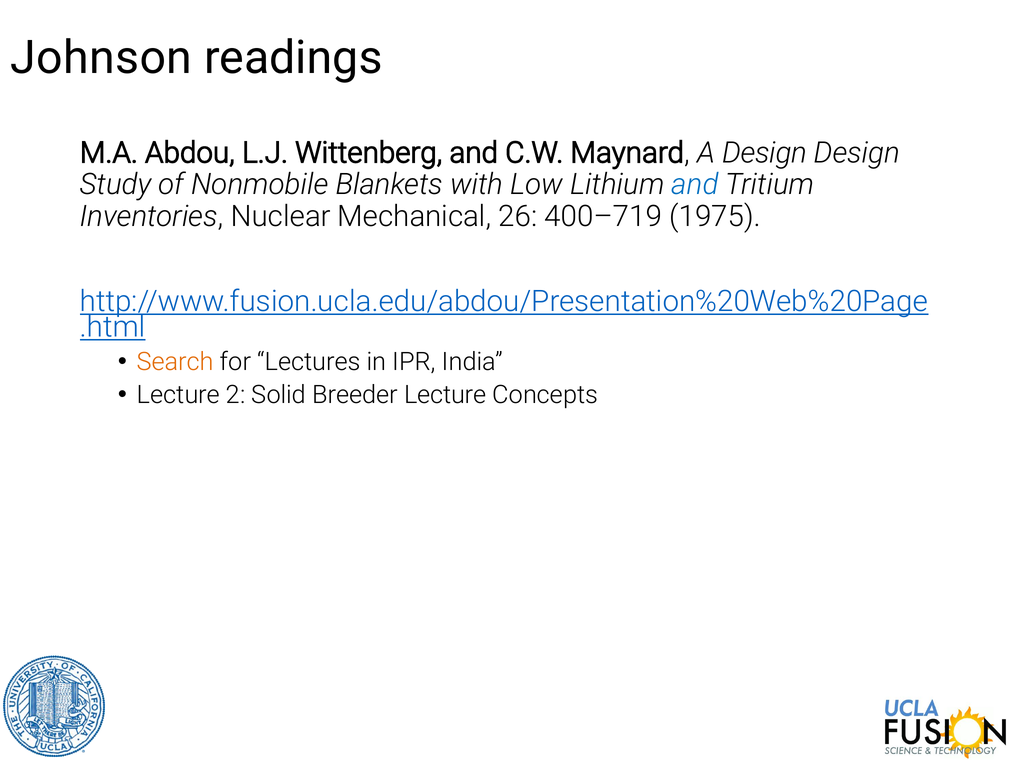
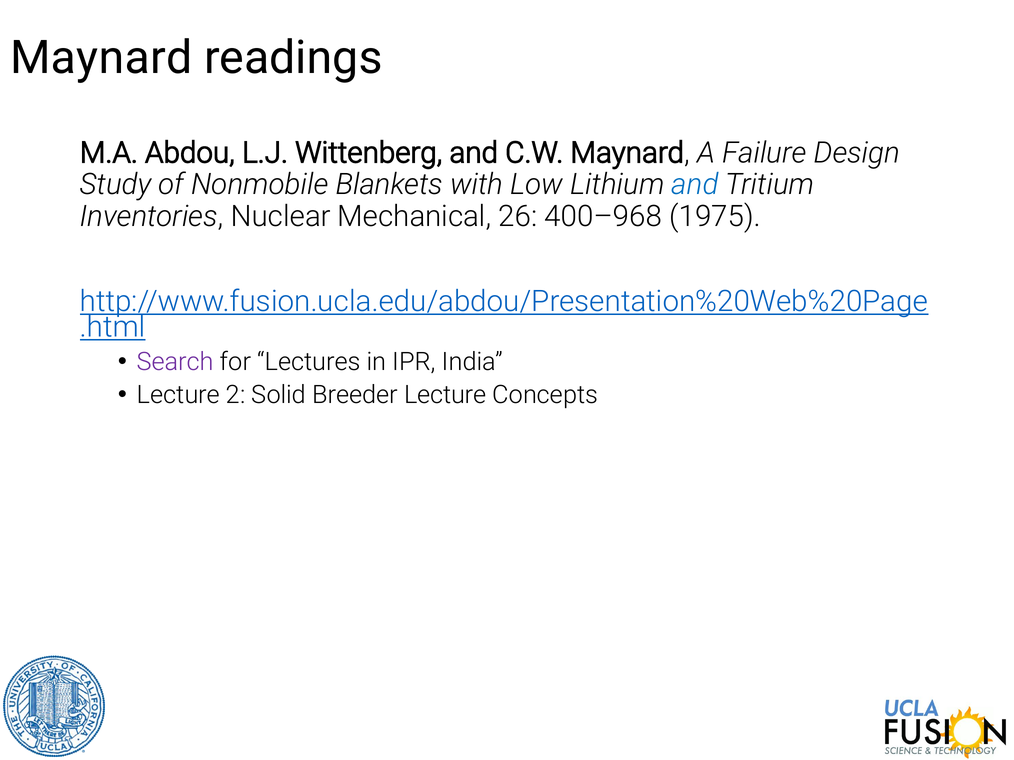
Johnson: Johnson -> Maynard (101, 58)
A Design: Design -> Failure (764, 153)
400–719: 400–719 -> 400–968 (603, 217)
Search colour: orange -> purple (175, 362)
